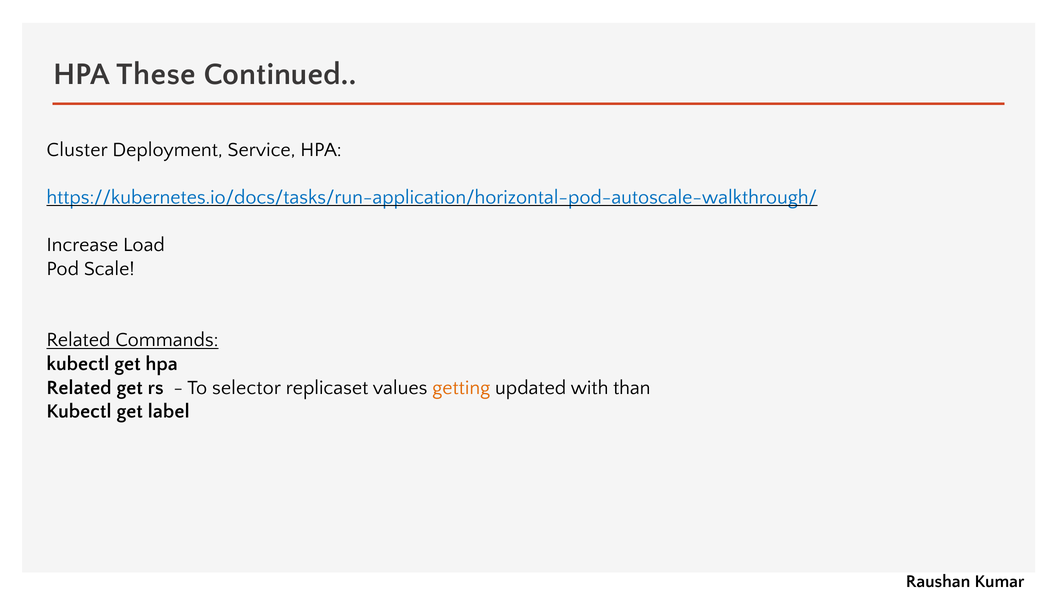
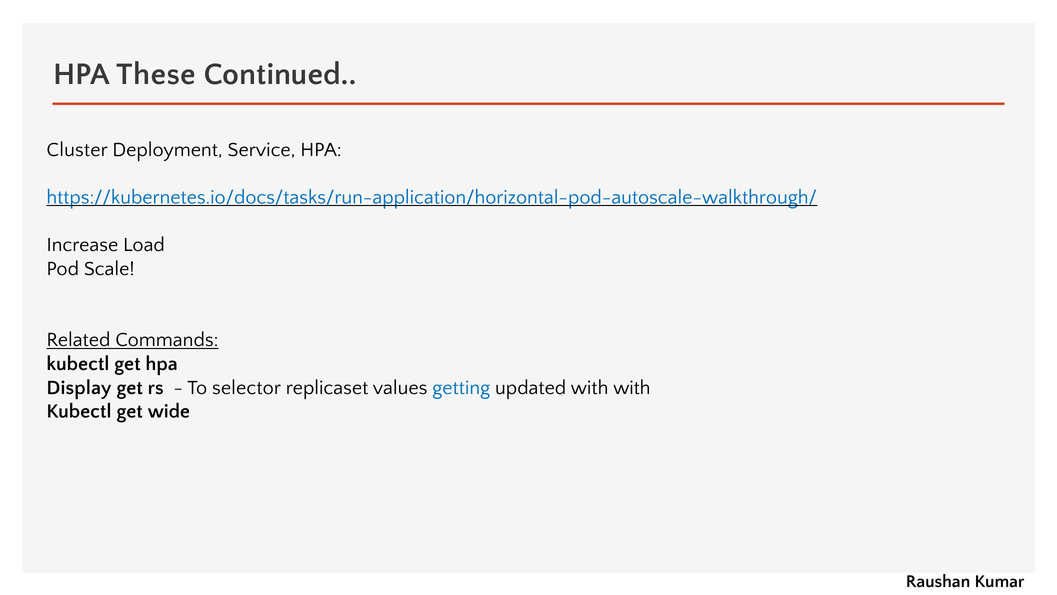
Related: Related -> Display (79, 387)
getting colour: orange -> blue (461, 387)
with than: than -> with (632, 387)
label: label -> wide (169, 411)
